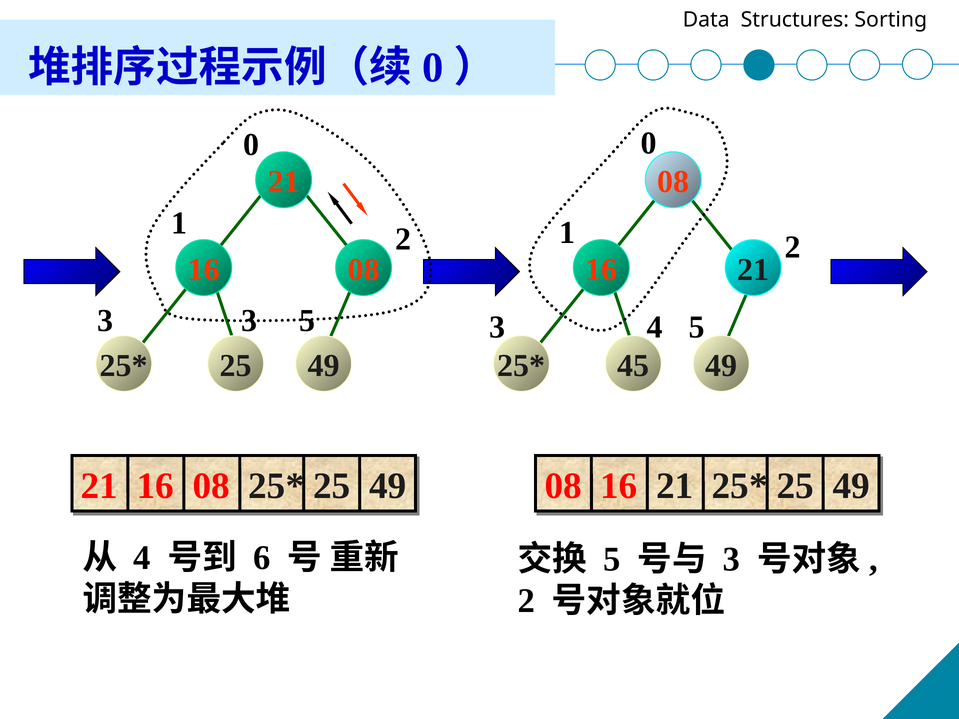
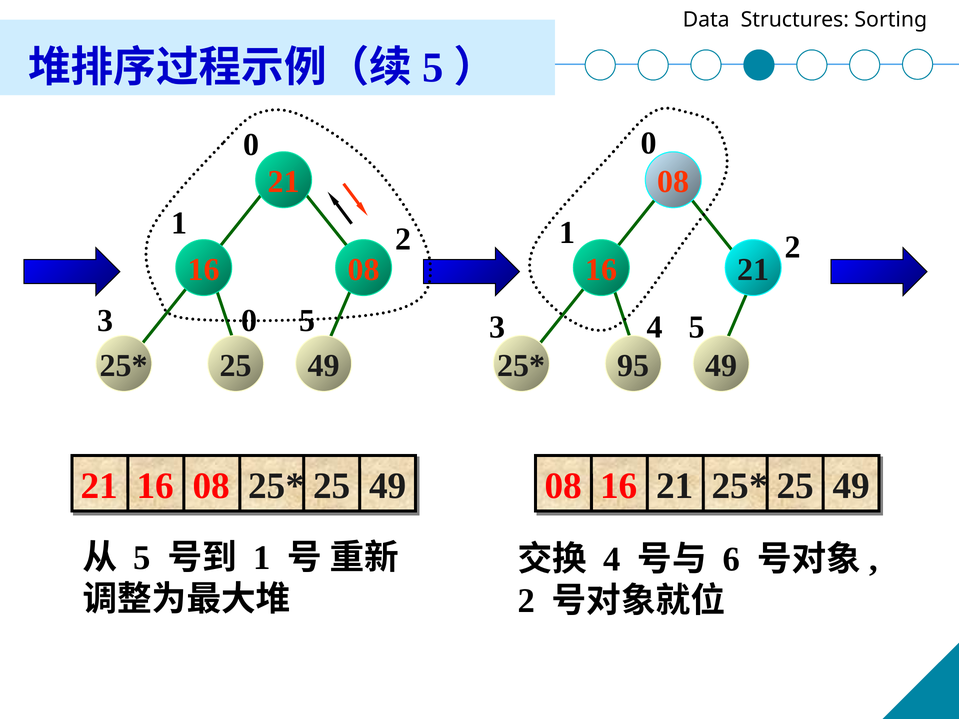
0: 0 -> 5 (433, 68)
3: 3 -> 0 (249, 321)
45: 45 -> 95 (633, 366)
4: 4 -> 5 (142, 558)
6: 6 -> 1 (262, 558)
5: 5 -> 4 (612, 559)
3: 3 -> 6 (732, 559)
